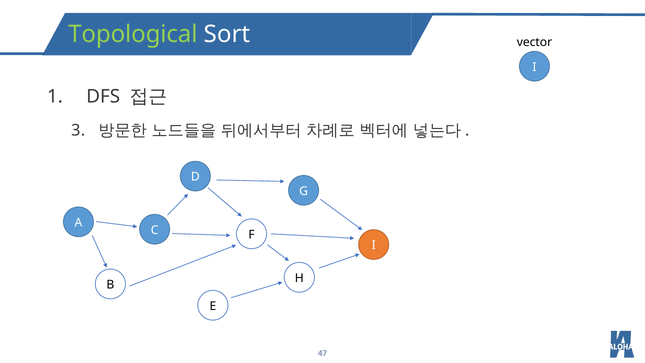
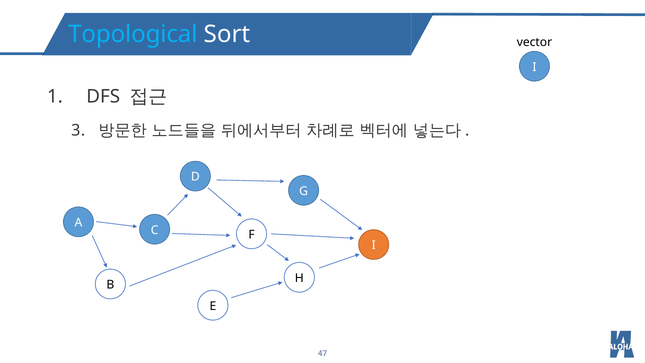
Topological colour: light green -> light blue (133, 34)
